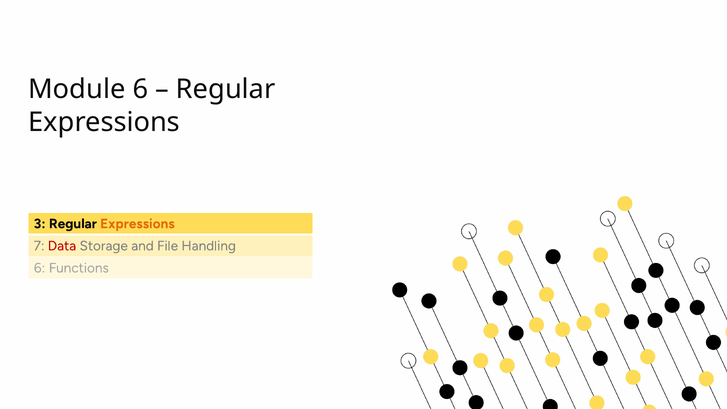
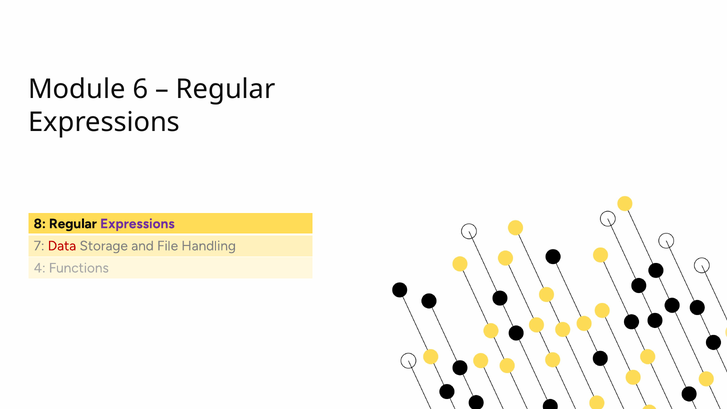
3: 3 -> 8 (40, 224)
Expressions colour: orange -> purple (137, 224)
6: 6 -> 4 (40, 268)
